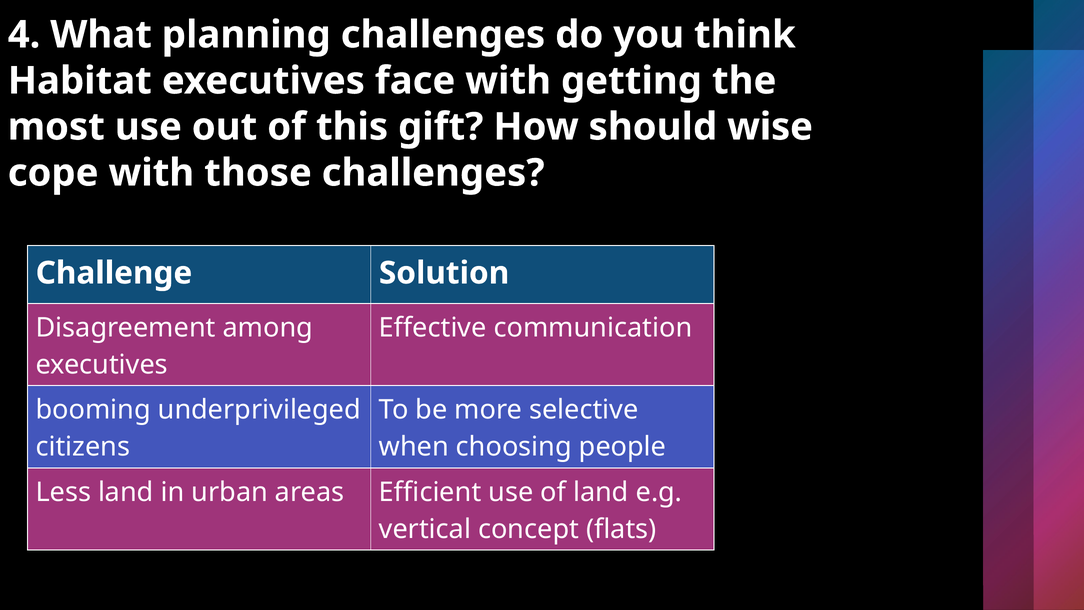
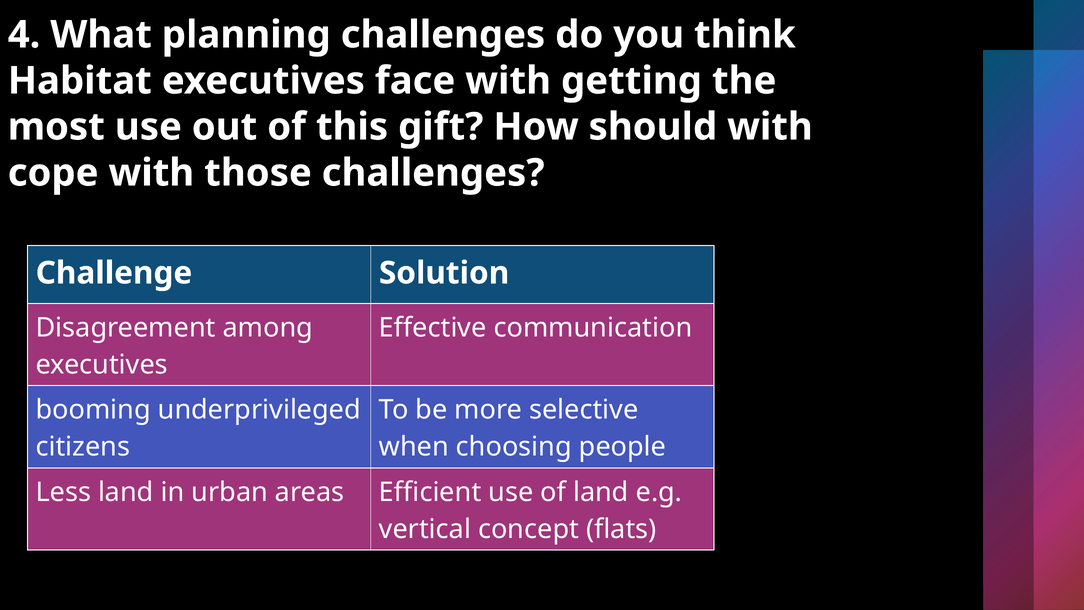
should wise: wise -> with (770, 127)
